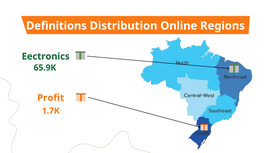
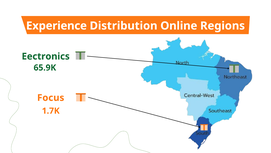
Definitions: Definitions -> Experience (56, 26)
Profit: Profit -> Focus (51, 97)
